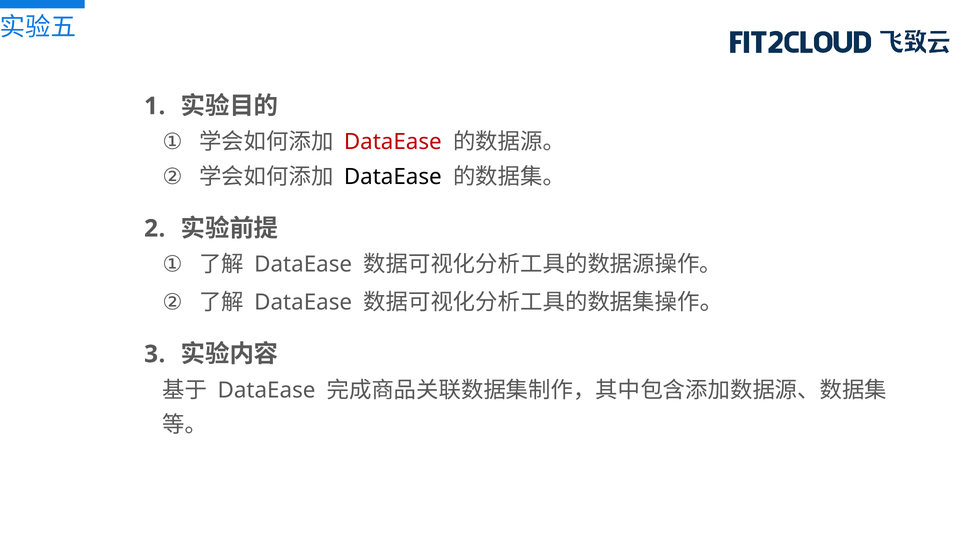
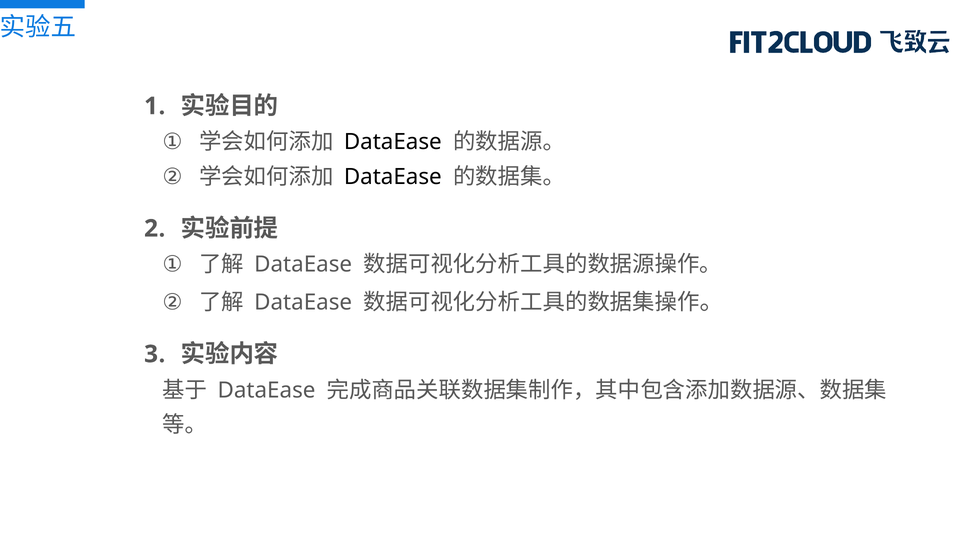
DataEase colour: red -> black (393, 142)
